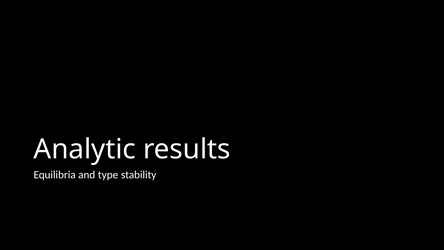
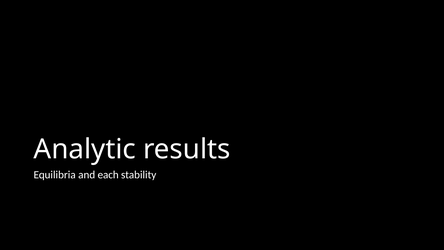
type: type -> each (108, 175)
